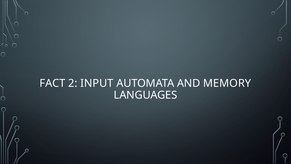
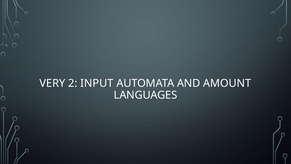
FACT: FACT -> VERY (52, 83)
MEMORY: MEMORY -> AMOUNT (227, 83)
